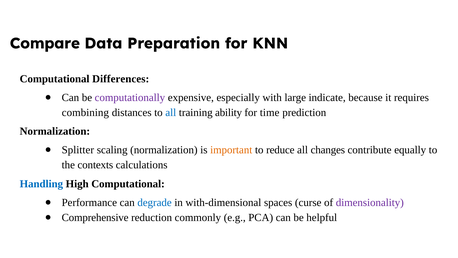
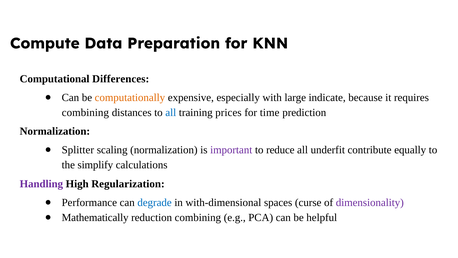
Compare: Compare -> Compute (45, 43)
computationally colour: purple -> orange (130, 97)
ability: ability -> prices (228, 112)
important colour: orange -> purple (231, 150)
changes: changes -> underfit (328, 150)
contexts: contexts -> simplify (95, 165)
Handling colour: blue -> purple (41, 184)
High Computational: Computational -> Regularization (128, 184)
Comprehensive: Comprehensive -> Mathematically (95, 217)
reduction commonly: commonly -> combining (198, 217)
